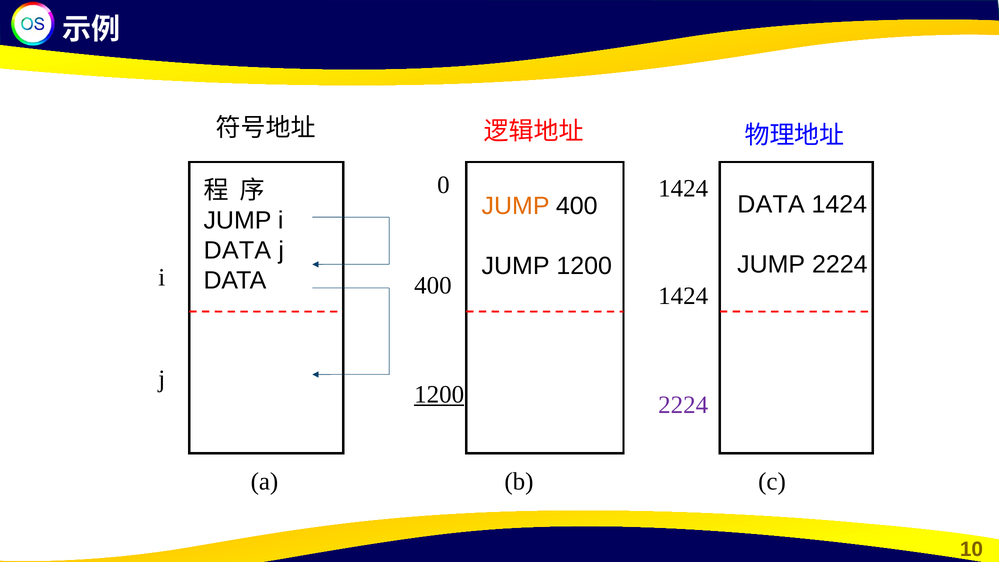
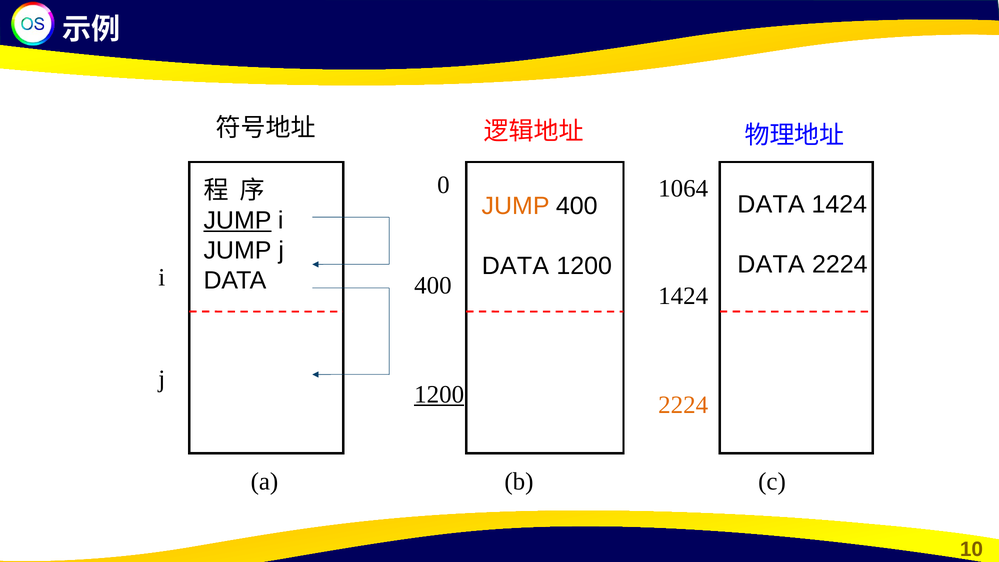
1424: 1424 -> 1064 (683, 188)
JUMP underline: none -> present (237, 220)
DATA: DATA -> JUMP (237, 250)
JUMP: JUMP -> DATA (771, 265)
JUMP: JUMP -> DATA (515, 266)
2224 colour: purple -> orange (683, 405)
